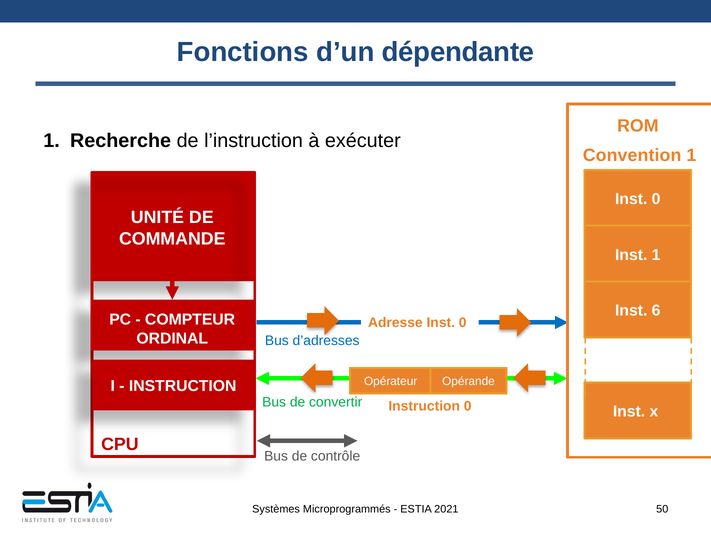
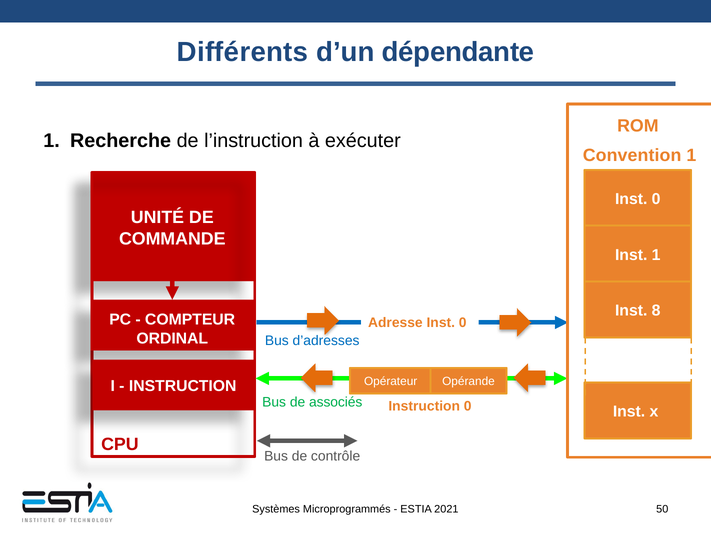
Fonctions: Fonctions -> Différents (243, 52)
6: 6 -> 8 (656, 311)
convertir: convertir -> associés (336, 403)
